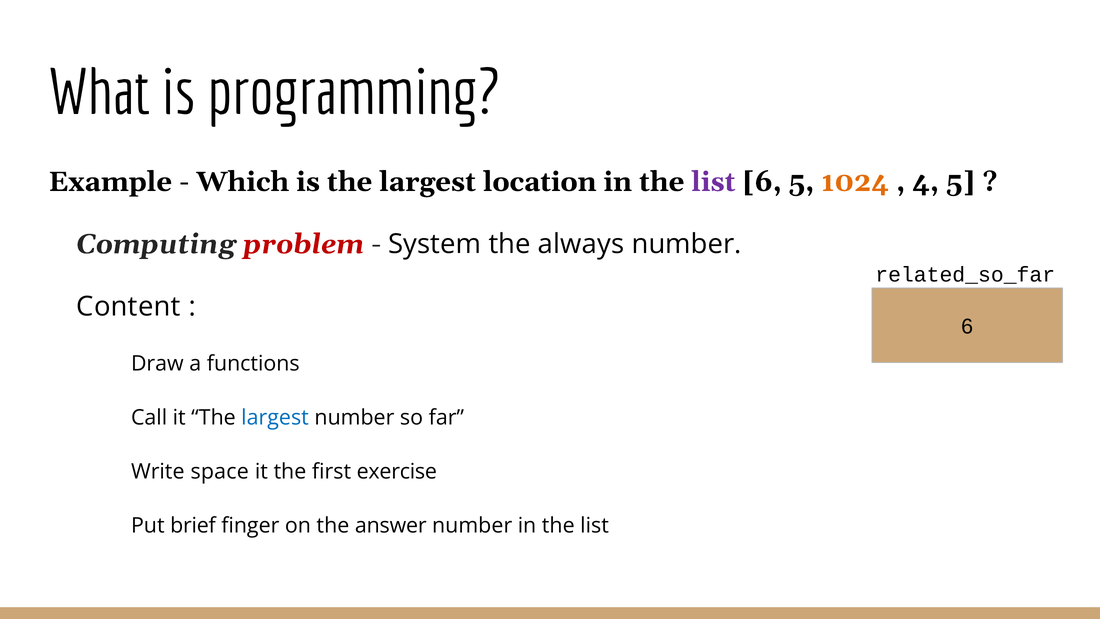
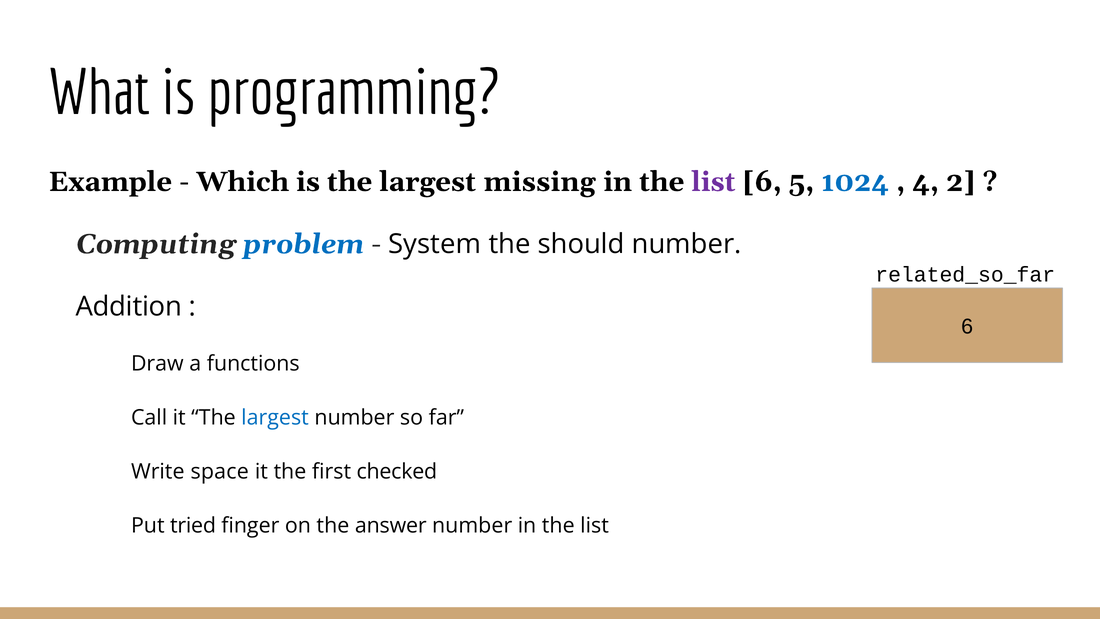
location: location -> missing (540, 182)
1024 colour: orange -> blue (855, 182)
4 5: 5 -> 2 (961, 182)
problem colour: red -> blue (304, 244)
always: always -> should (581, 244)
Content: Content -> Addition (129, 306)
exercise: exercise -> checked (397, 471)
brief: brief -> tried (193, 525)
